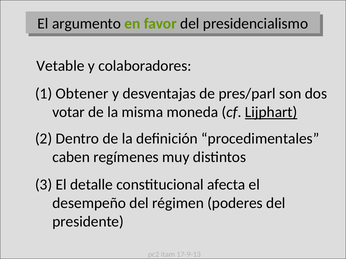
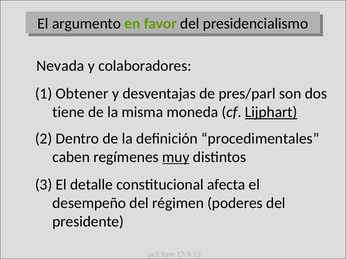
Vetable: Vetable -> Nevada (60, 66)
votar: votar -> tiene (68, 112)
muy underline: none -> present (176, 157)
